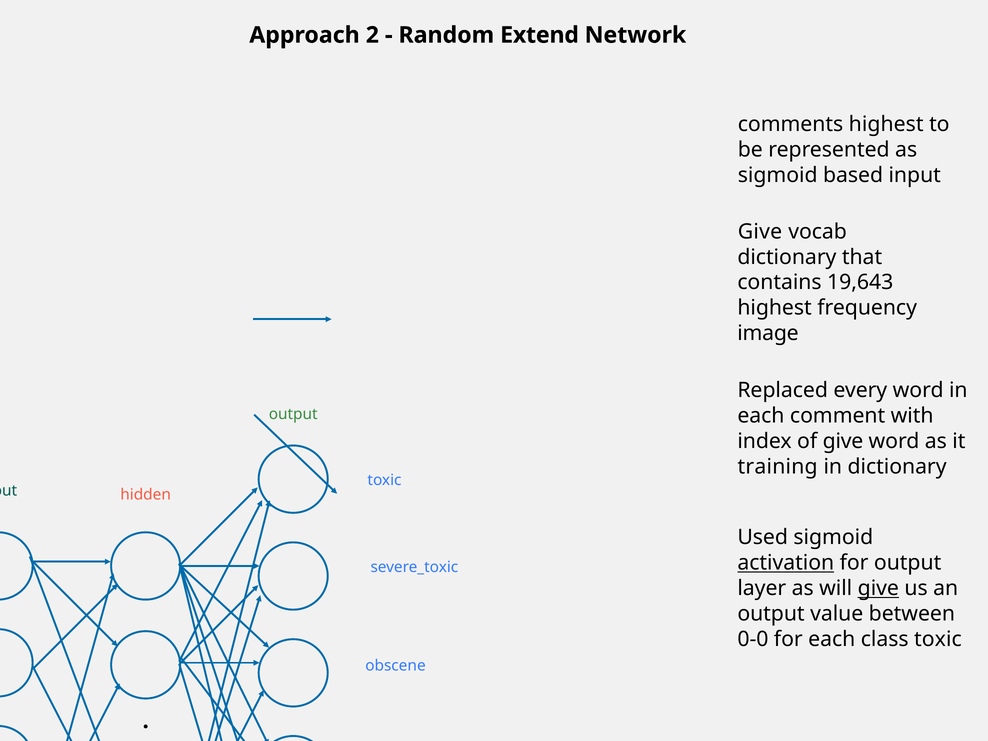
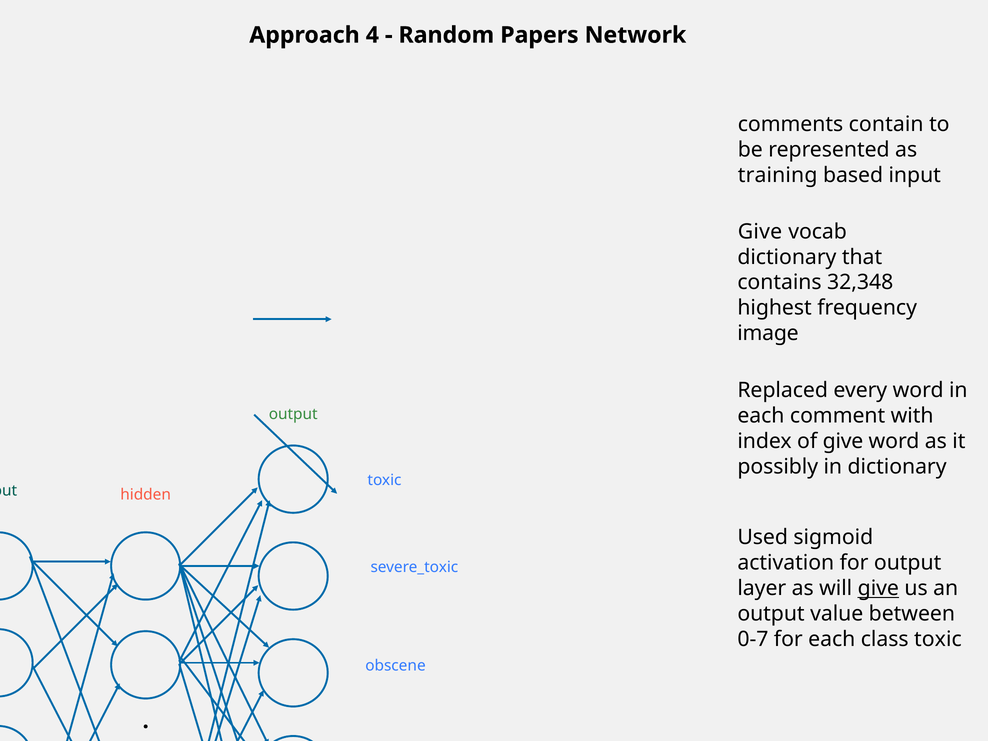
2: 2 -> 4 (372, 35)
Extend: Extend -> Papers (539, 35)
comments highest: highest -> contain (886, 124)
sigmoid: sigmoid -> training (778, 175)
19,643: 19,643 -> 32,348 (860, 282)
training: training -> possibly (778, 467)
activation underline: present -> none (786, 563)
0-0: 0-0 -> 0-7 (753, 639)
